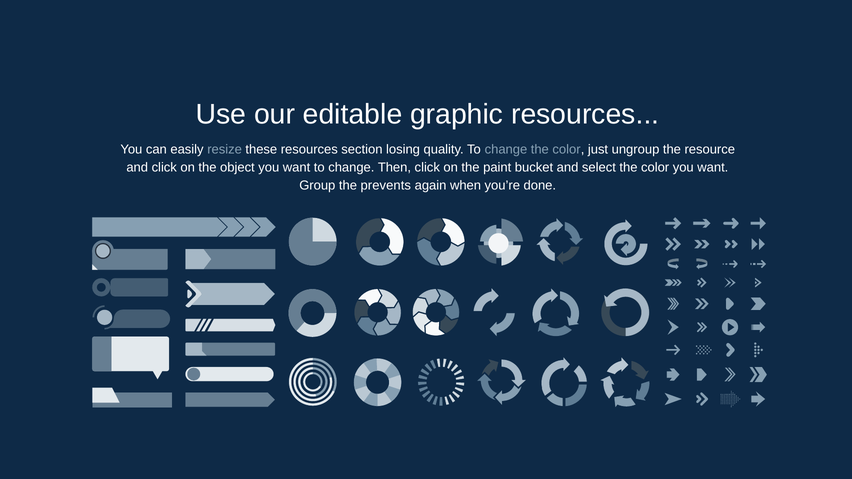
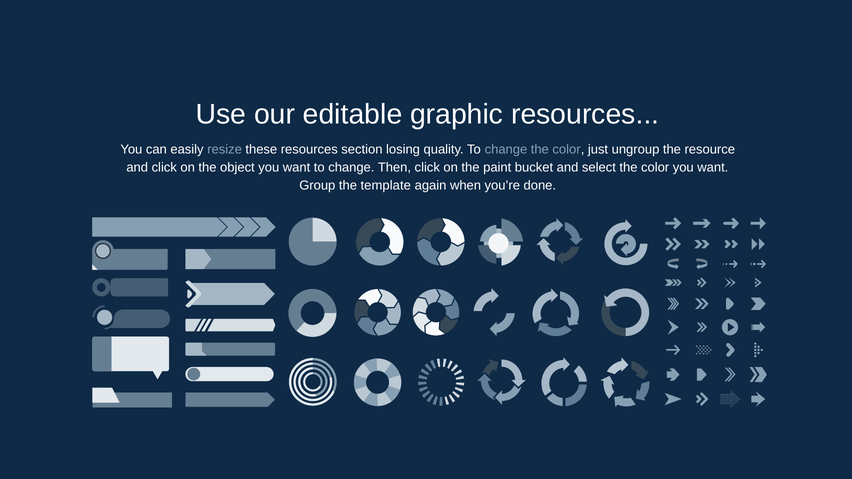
prevents: prevents -> template (386, 185)
